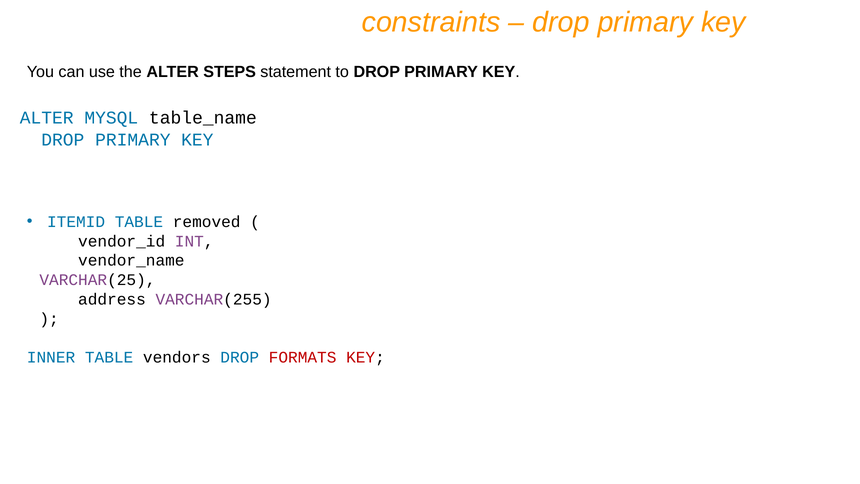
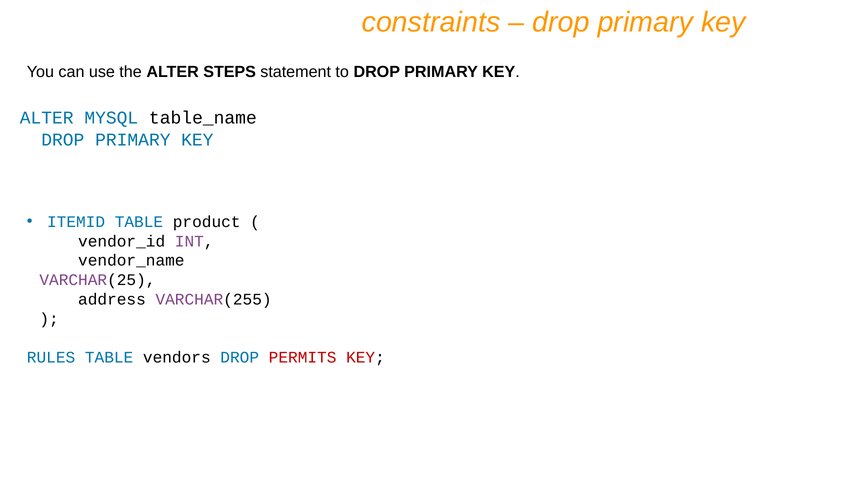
removed: removed -> product (207, 222)
INNER: INNER -> RULES (51, 357)
FORMATS: FORMATS -> PERMITS (303, 357)
